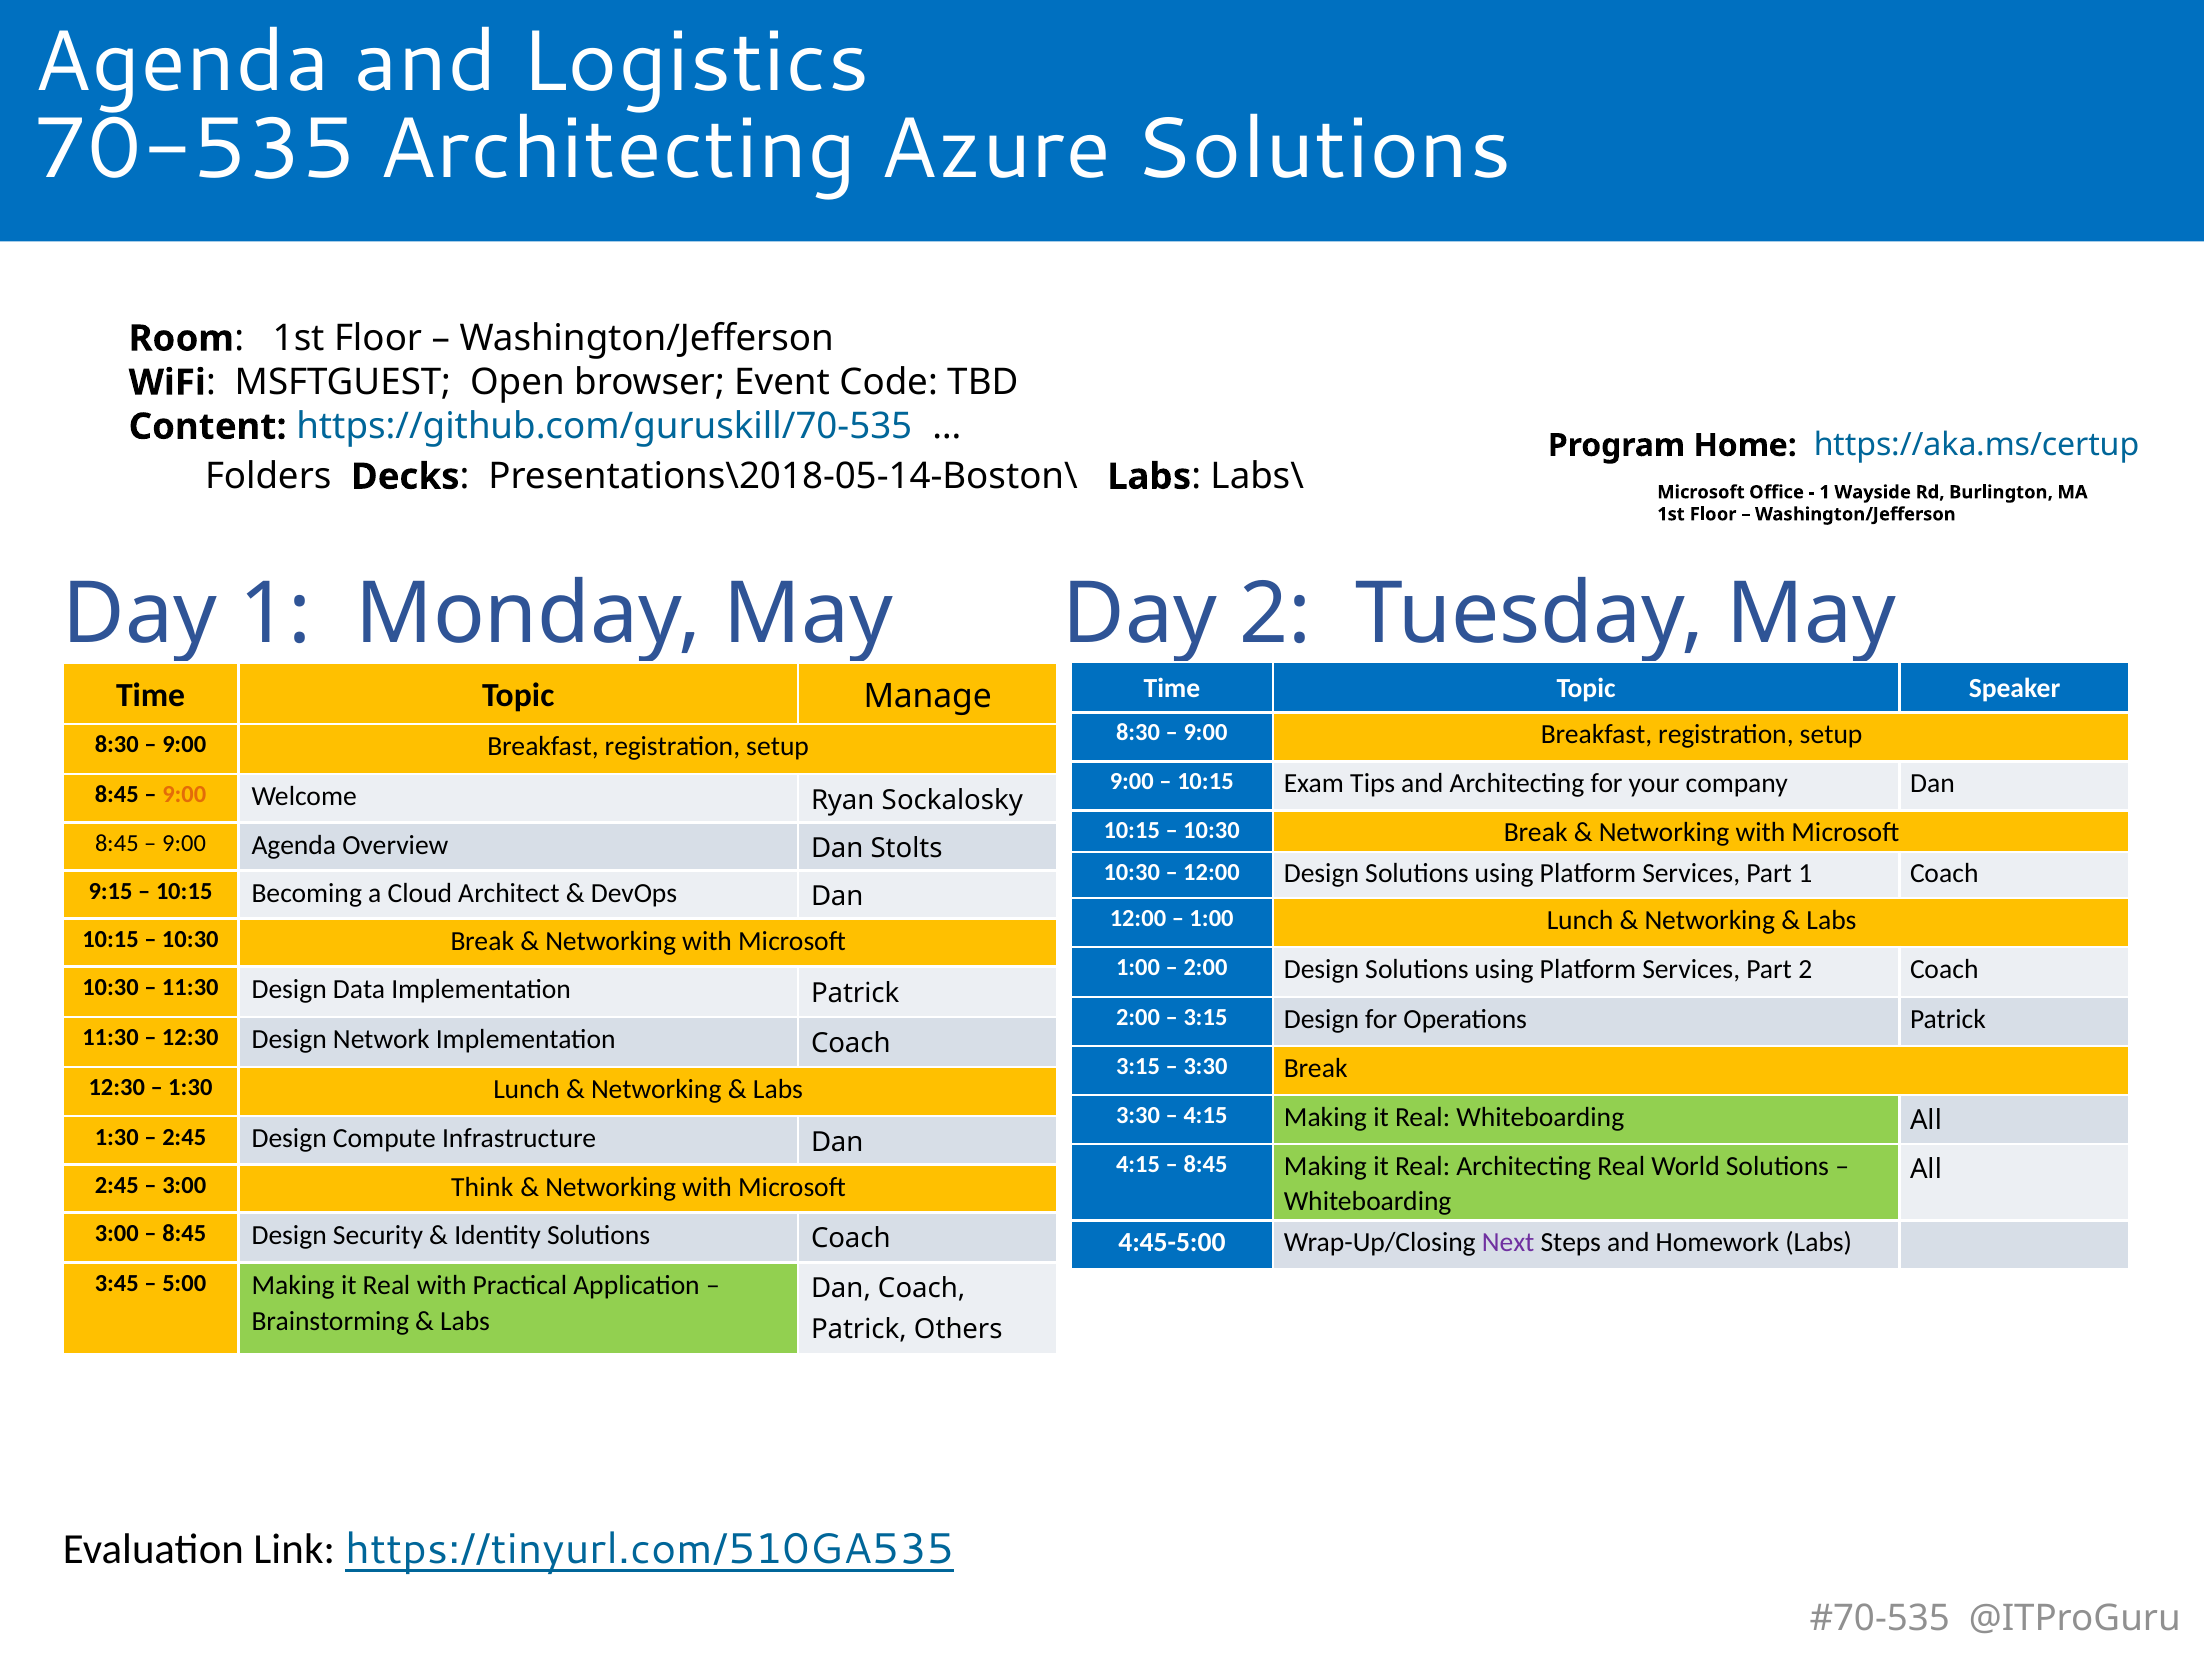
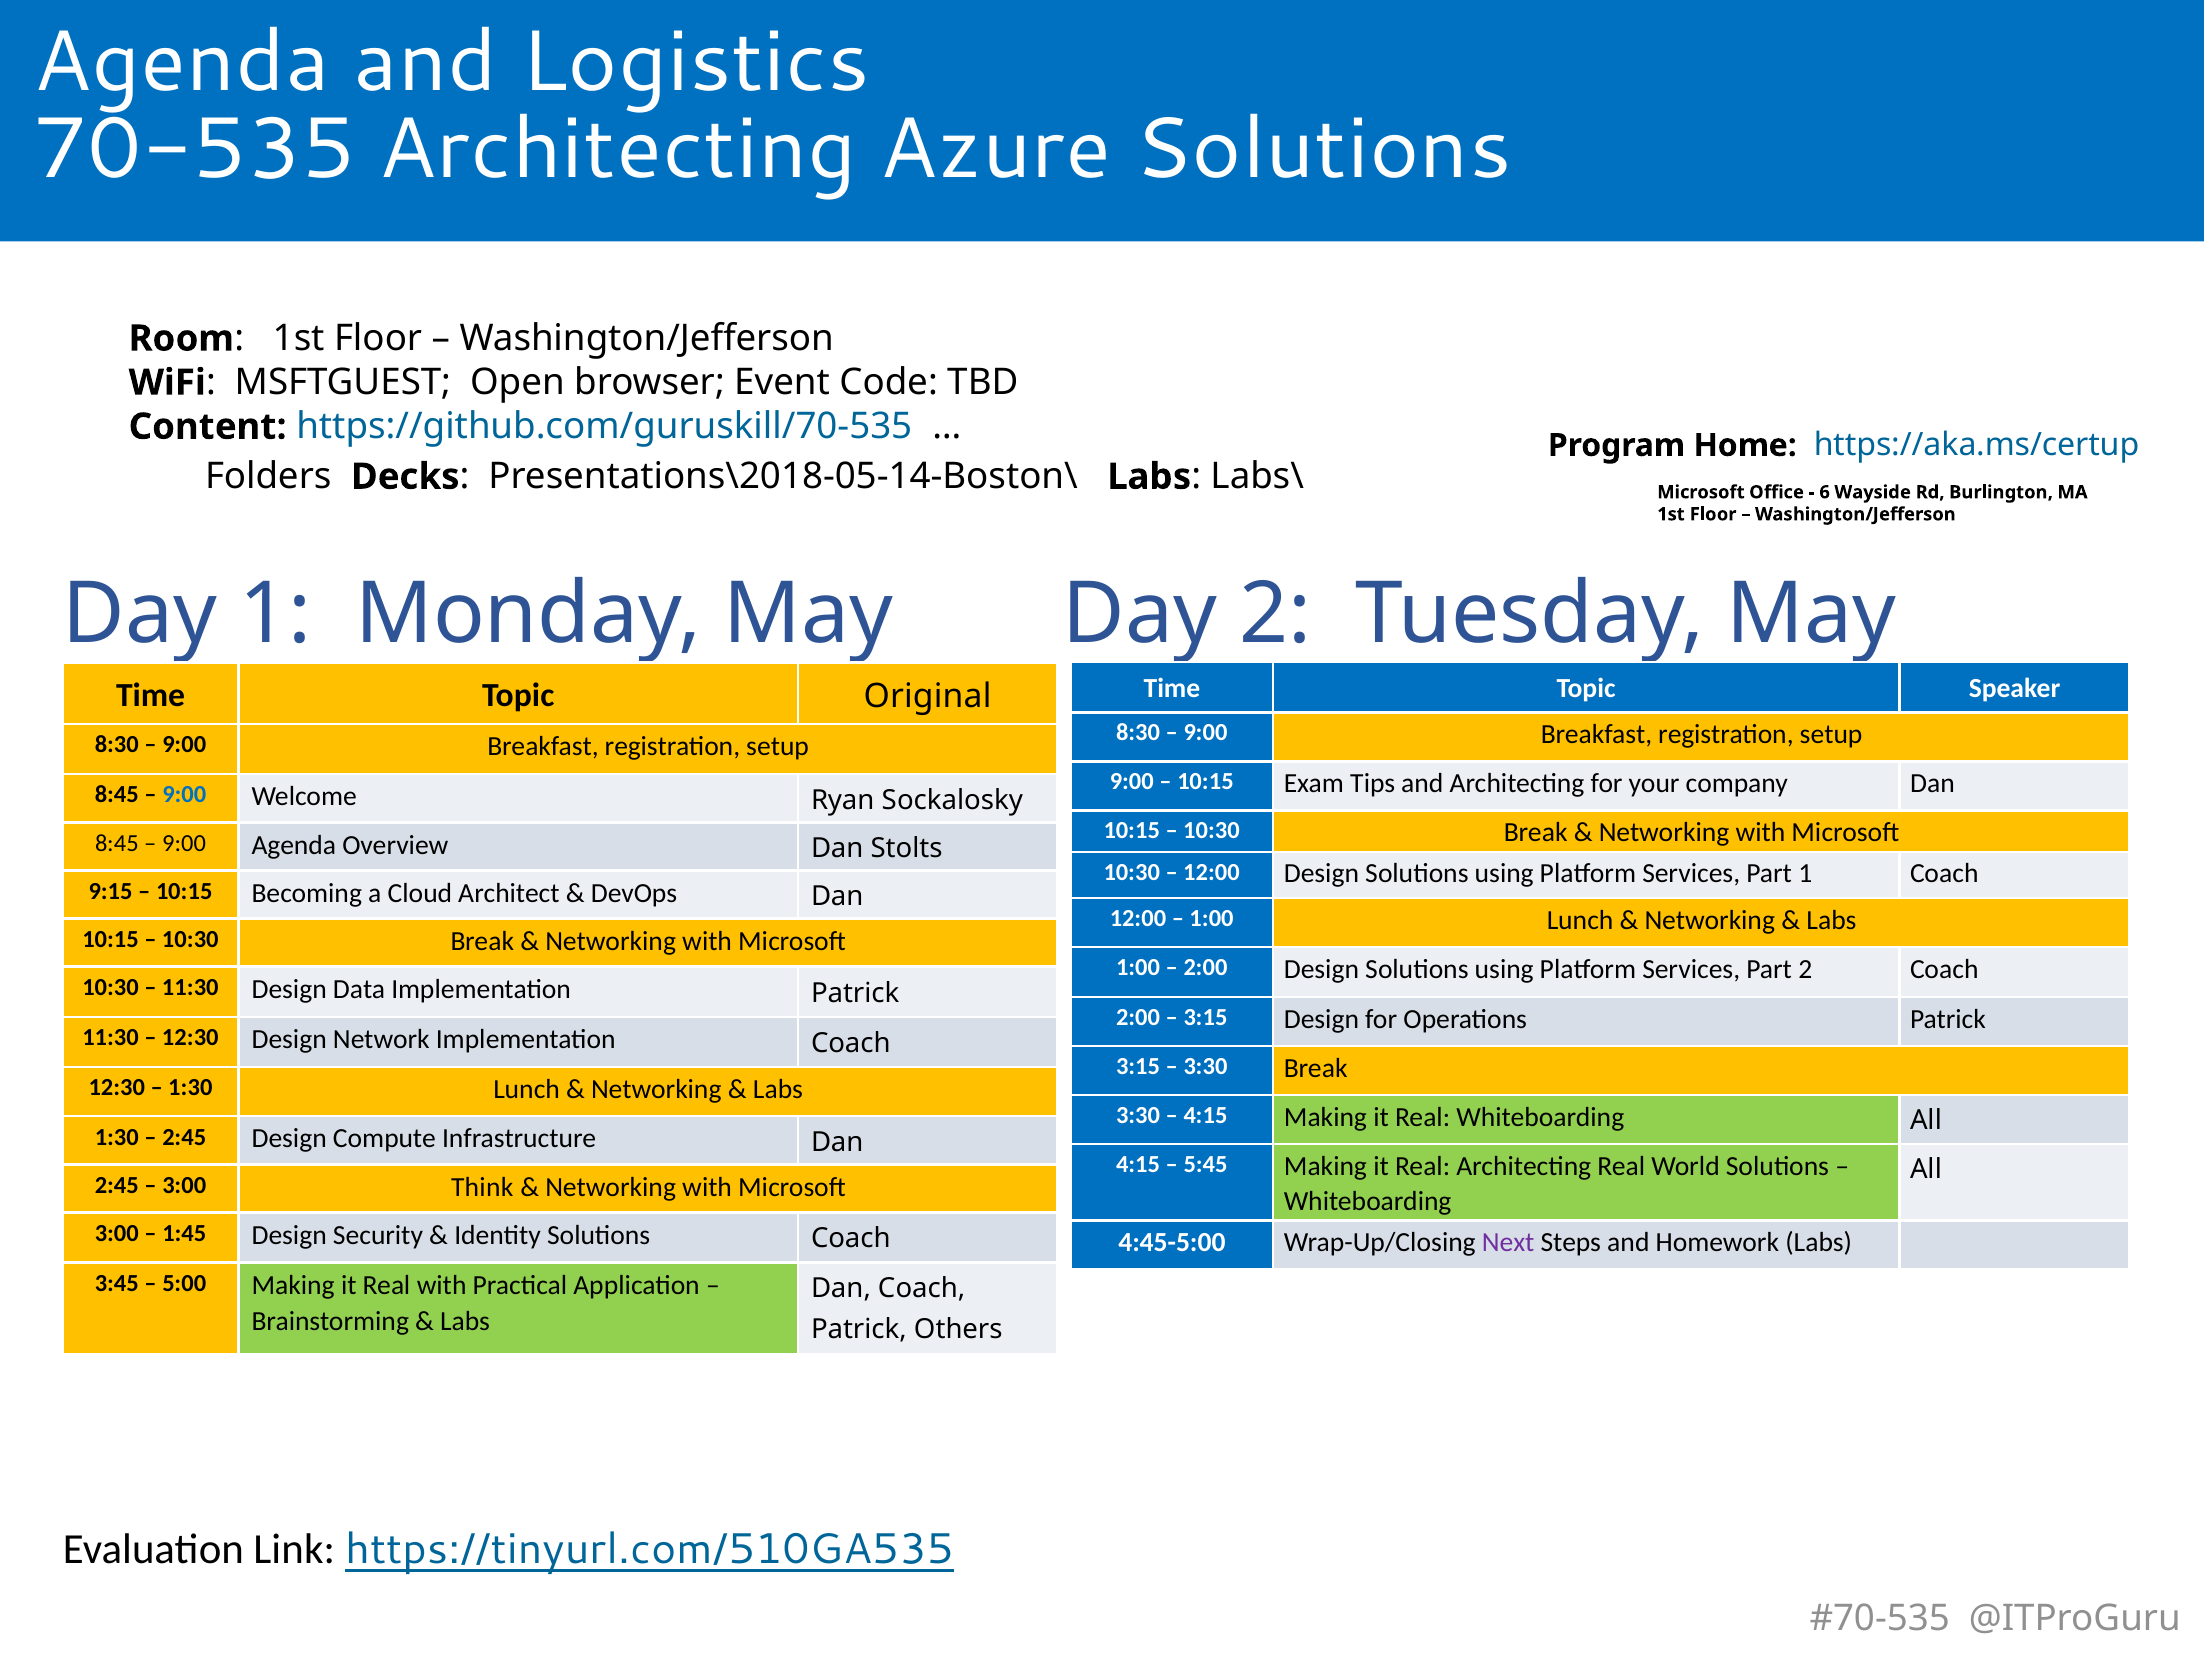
1: 1 -> 6 (1825, 492)
Manage: Manage -> Original (927, 697)
9:00 colour: orange -> blue (184, 795)
8:45: 8:45 -> 5:45 (1205, 1164)
8:45: 8:45 -> 1:45 (184, 1233)
